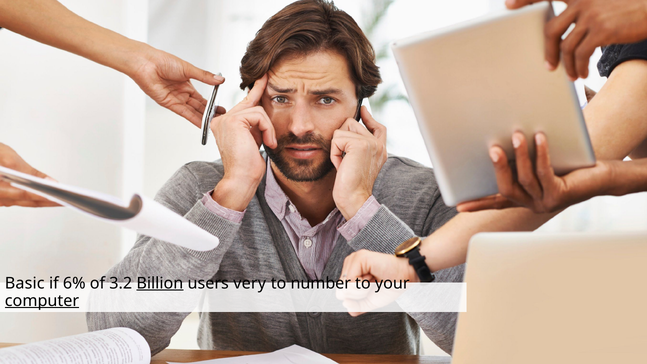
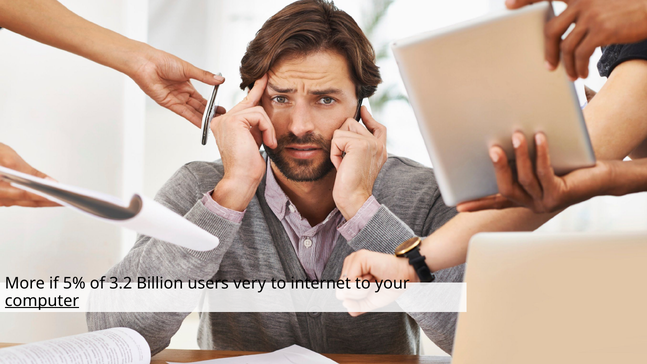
Basic: Basic -> More (25, 283)
6%: 6% -> 5% (74, 283)
Billion underline: present -> none (160, 283)
number: number -> internet (321, 283)
